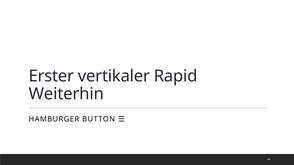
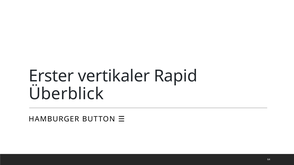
Weiterhin: Weiterhin -> Überblick (66, 94)
